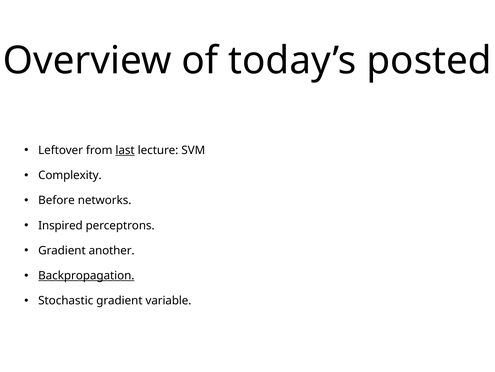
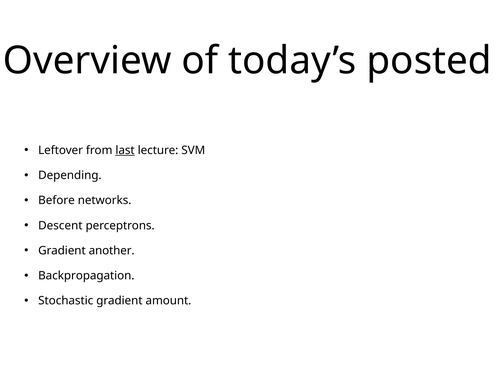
Complexity: Complexity -> Depending (70, 175)
Inspired: Inspired -> Descent (60, 225)
Backpropagation underline: present -> none (86, 275)
variable: variable -> amount (168, 300)
